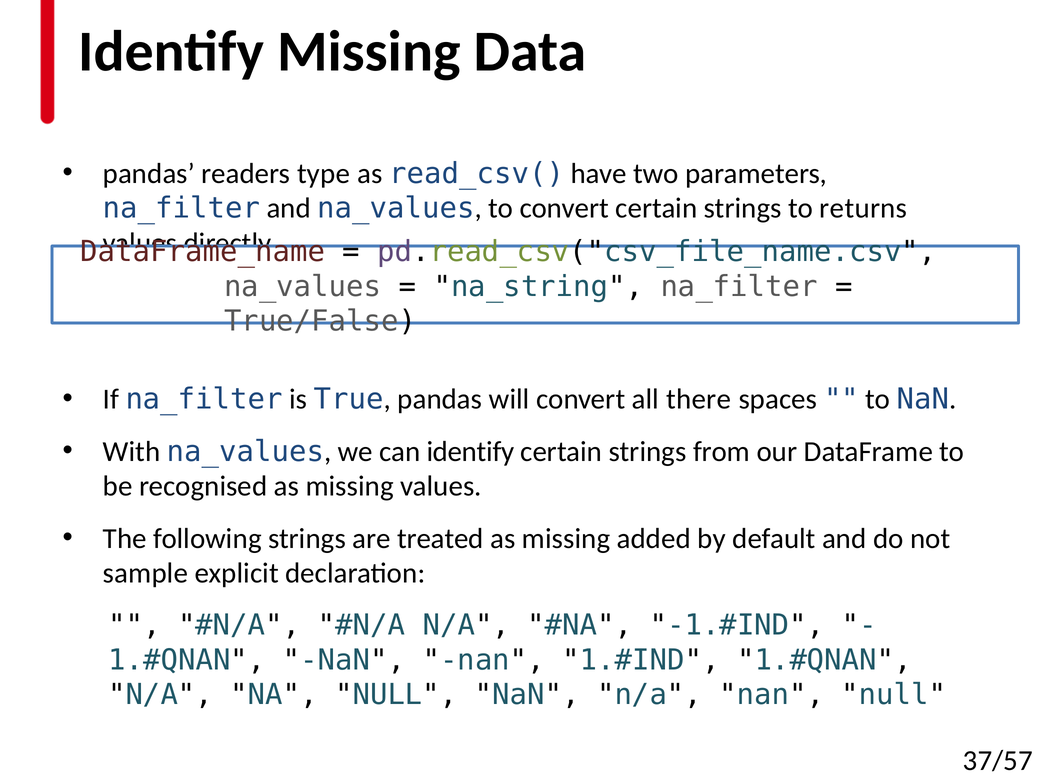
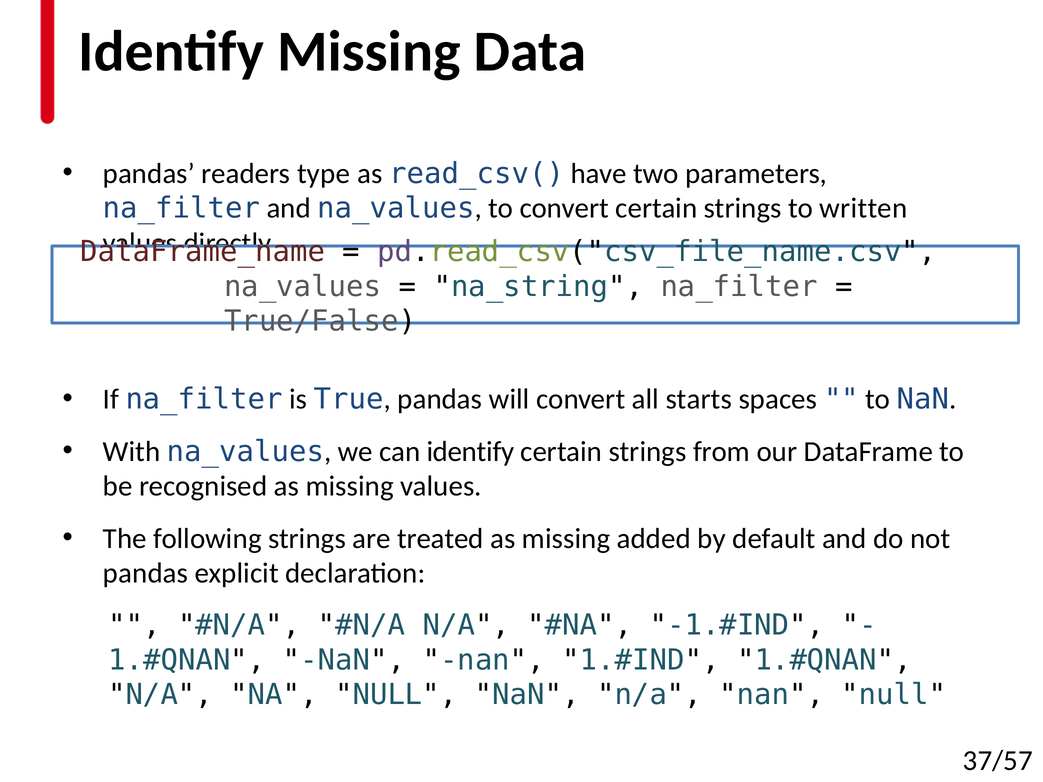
returns: returns -> written (863, 208)
there: there -> starts (699, 400)
sample: sample -> pandas (146, 573)
